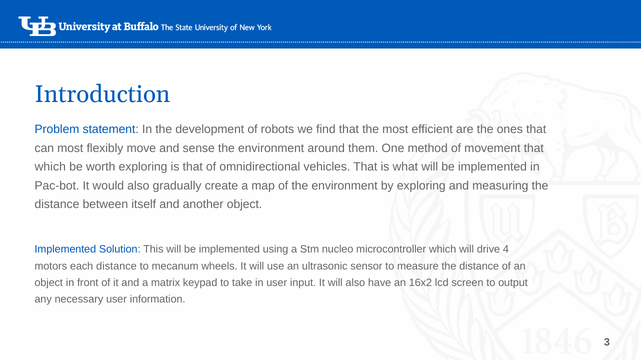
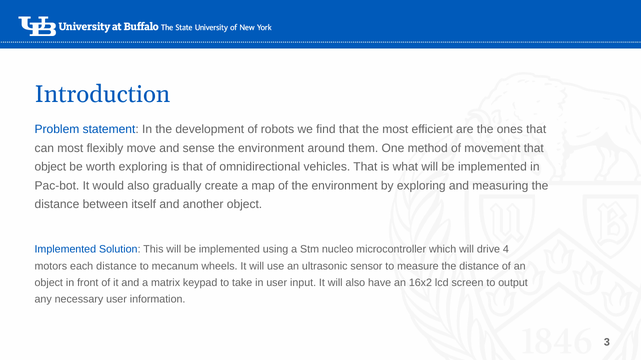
which: which -> object (50, 167)
